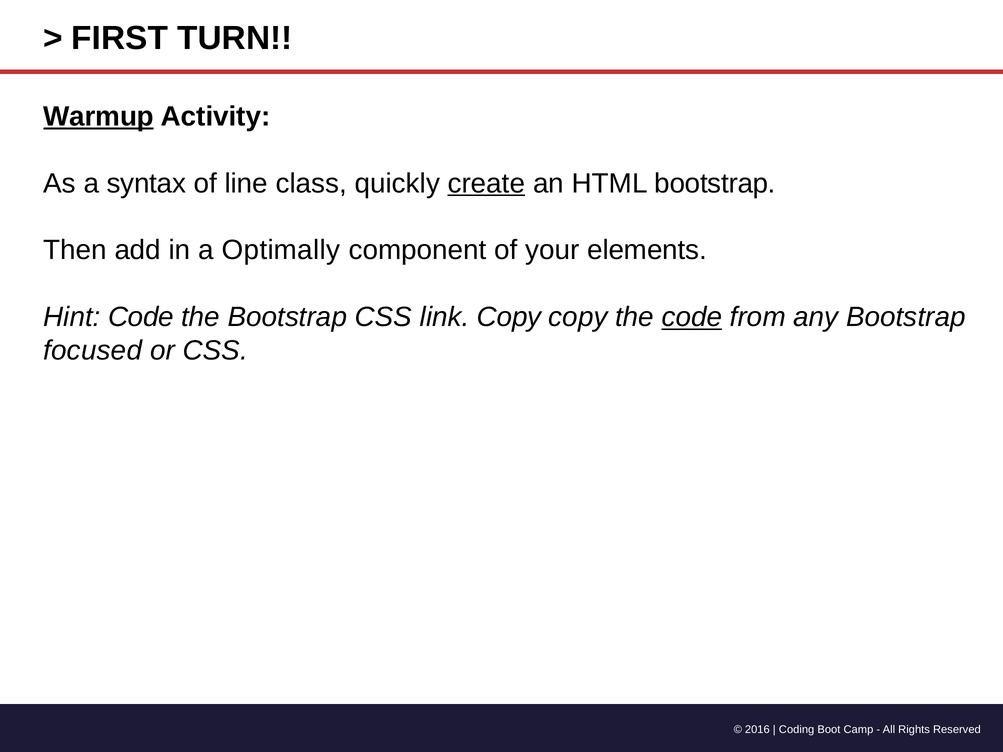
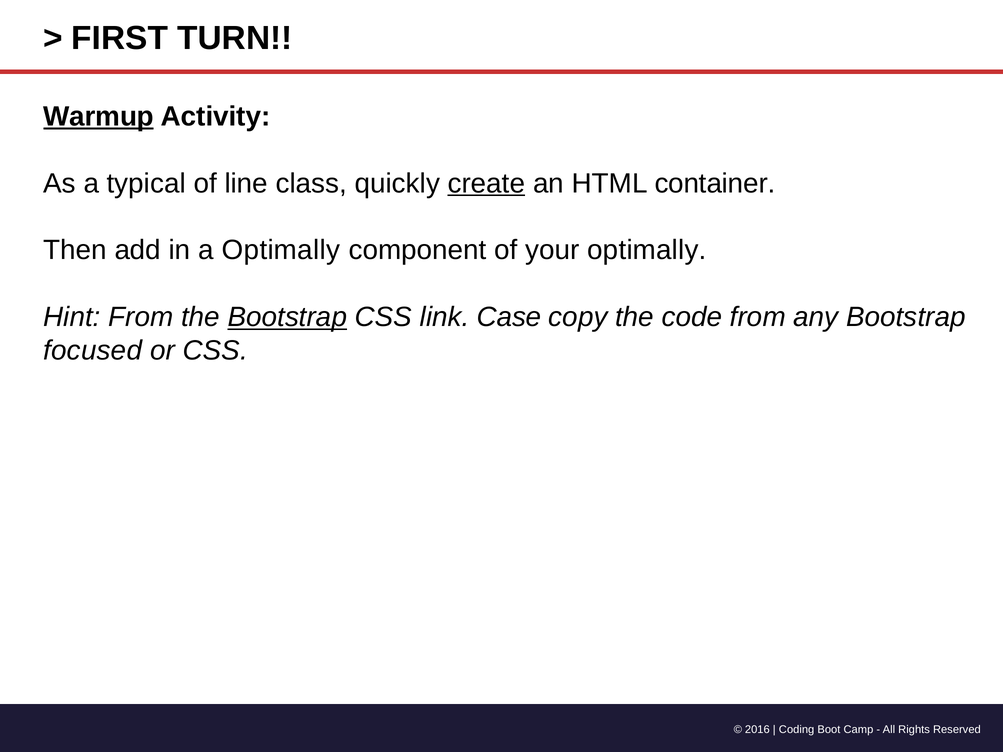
syntax: syntax -> typical (146, 183)
HTML bootstrap: bootstrap -> container (715, 183)
your elements: elements -> optimally (647, 250)
Hint Code: Code -> From (141, 317)
Bootstrap underline: none -> present (287, 317)
link Copy: Copy -> Case (509, 317)
code underline: present -> none (692, 317)
